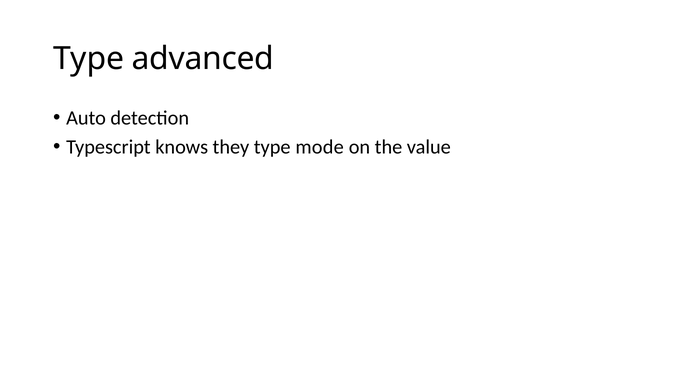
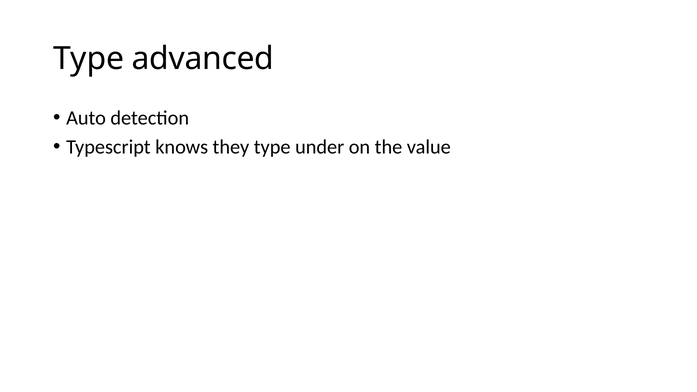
mode: mode -> under (320, 147)
